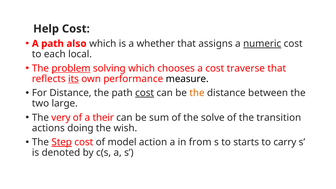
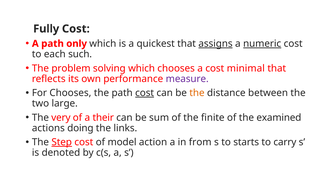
Help: Help -> Fully (46, 29)
also: also -> only (77, 44)
whether: whether -> quickest (156, 44)
assigns underline: none -> present (216, 44)
local: local -> such (80, 54)
problem underline: present -> none (71, 68)
traverse: traverse -> minimal (246, 68)
its underline: present -> none (73, 79)
measure colour: black -> purple (187, 79)
For Distance: Distance -> Chooses (70, 93)
solve: solve -> finite (213, 118)
transition: transition -> examined (279, 118)
wish: wish -> links (125, 128)
